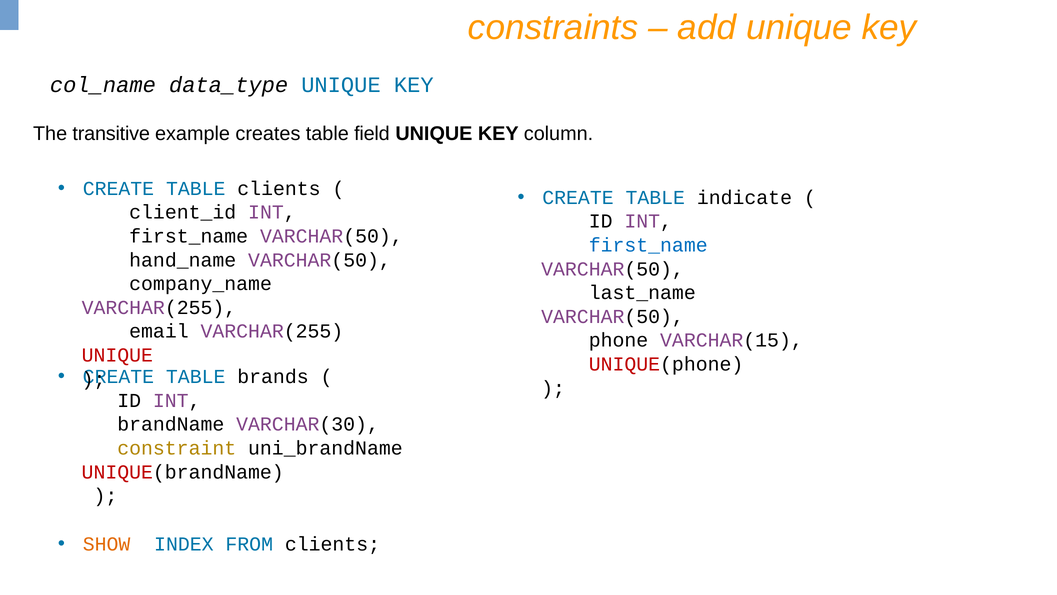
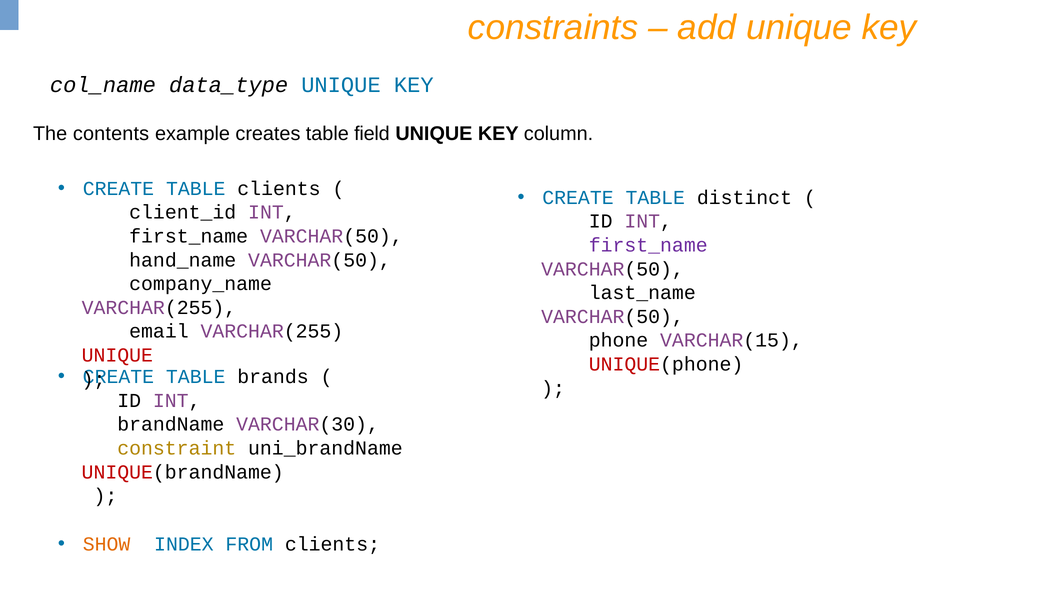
transitive: transitive -> contents (111, 133)
indicate: indicate -> distinct (744, 197)
first_name colour: blue -> purple (648, 245)
